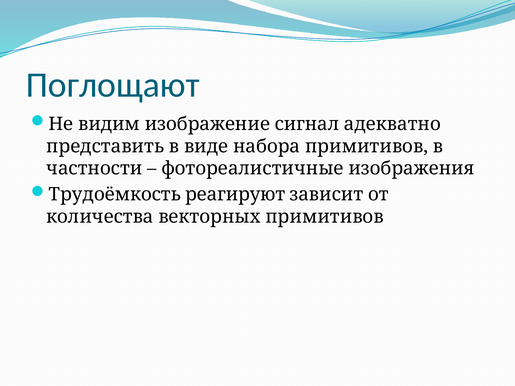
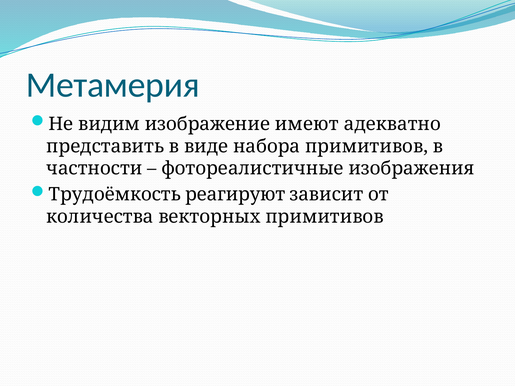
Поглощают: Поглощают -> Метамерия (113, 85)
сигнал: сигнал -> имеют (307, 124)
